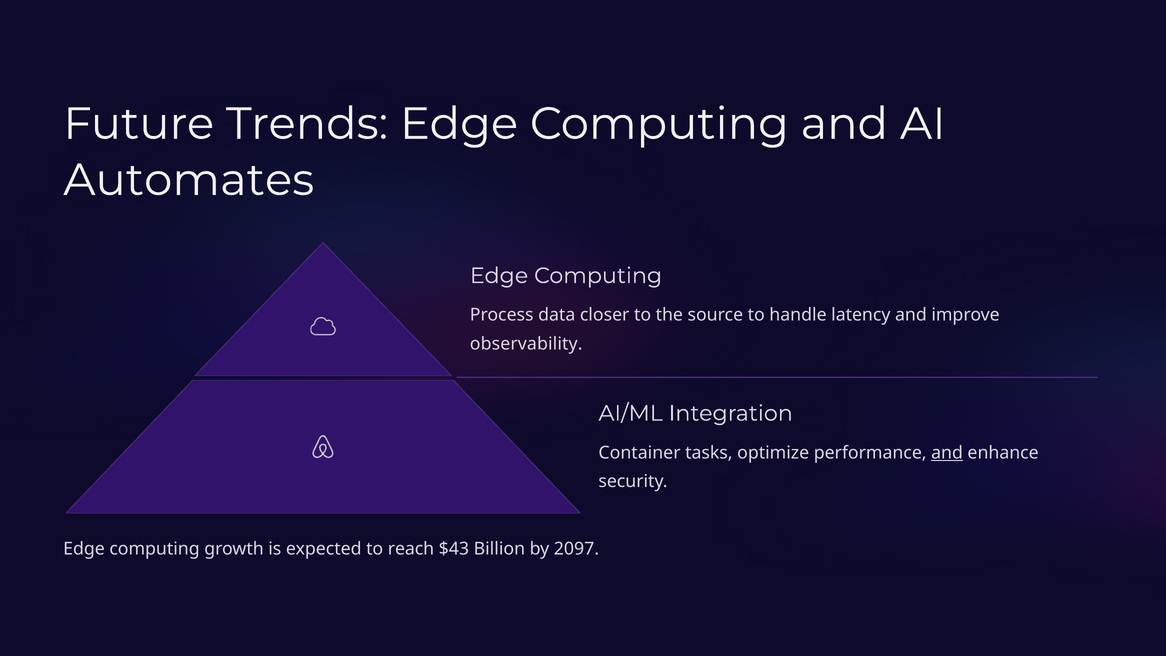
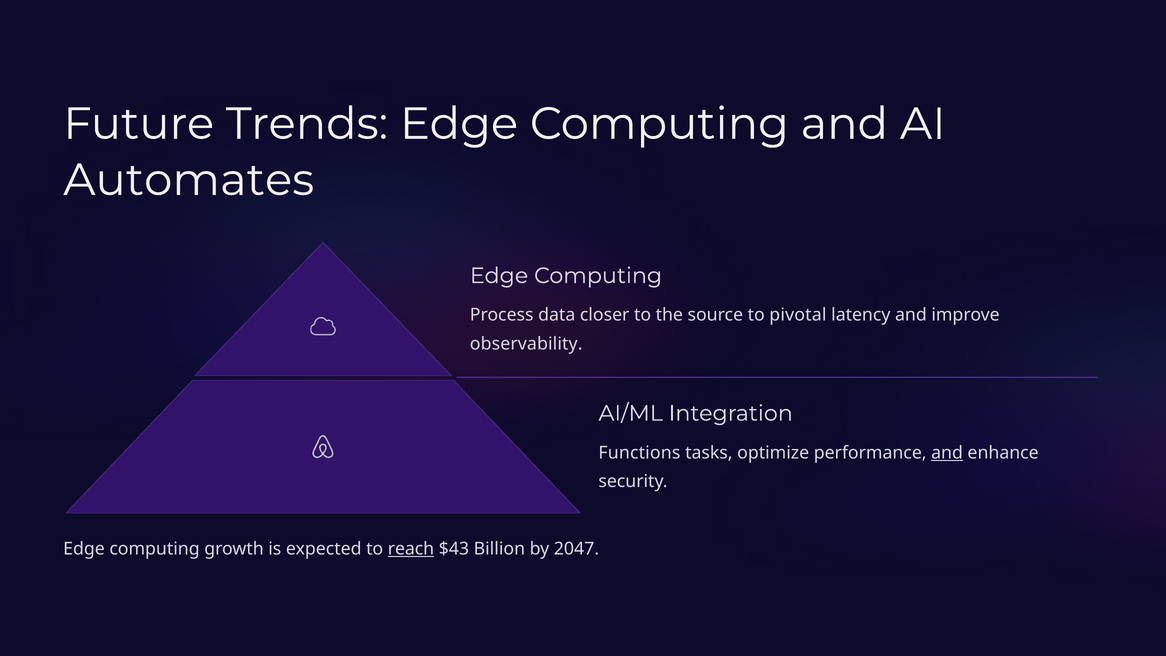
handle: handle -> pivotal (798, 315)
Container: Container -> Functions (639, 453)
reach underline: none -> present (411, 549)
2097: 2097 -> 2047 (576, 549)
